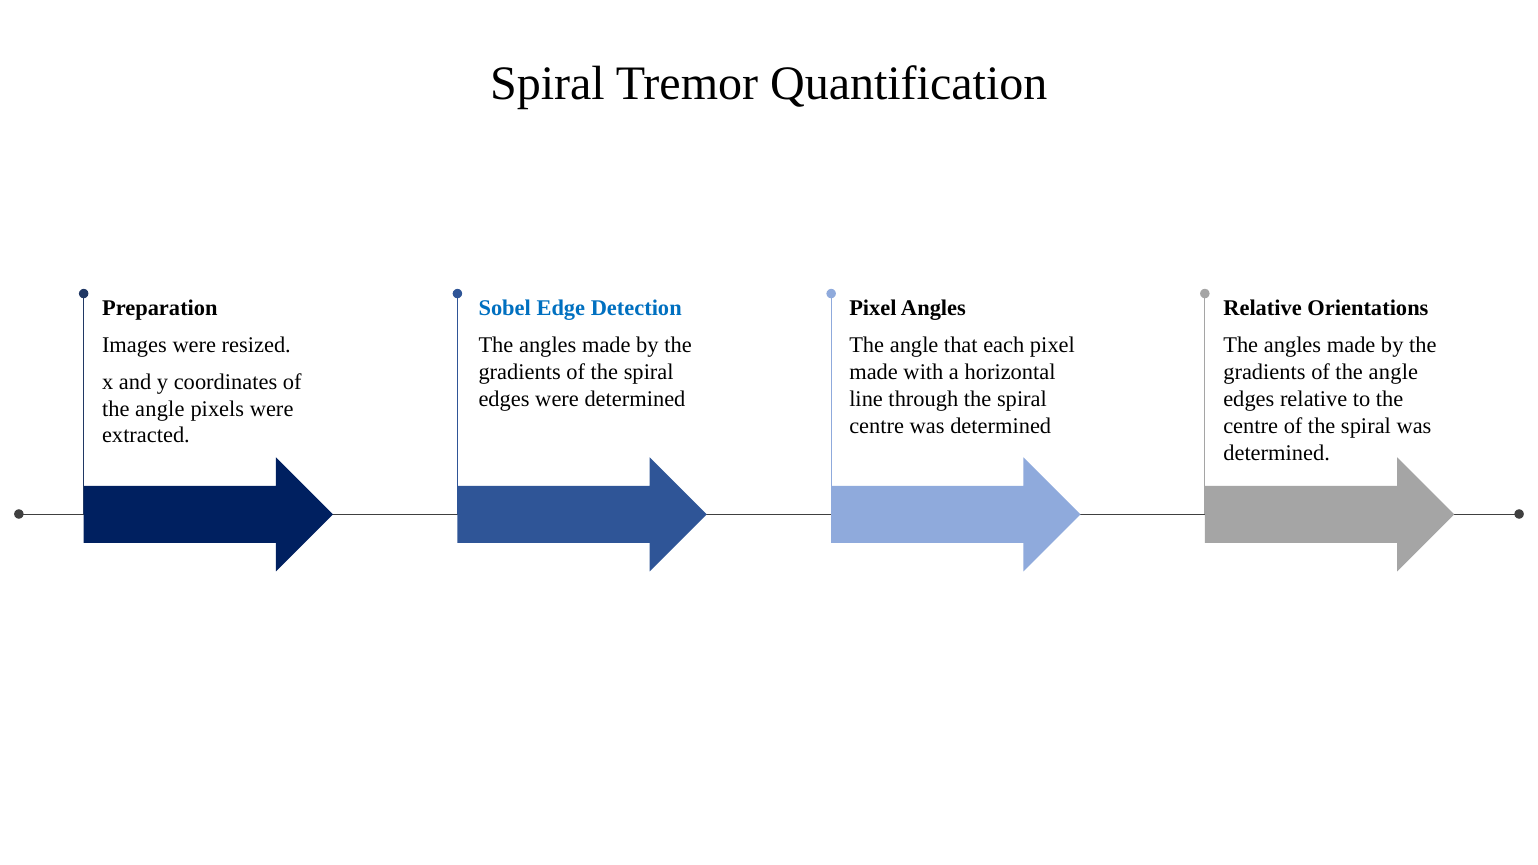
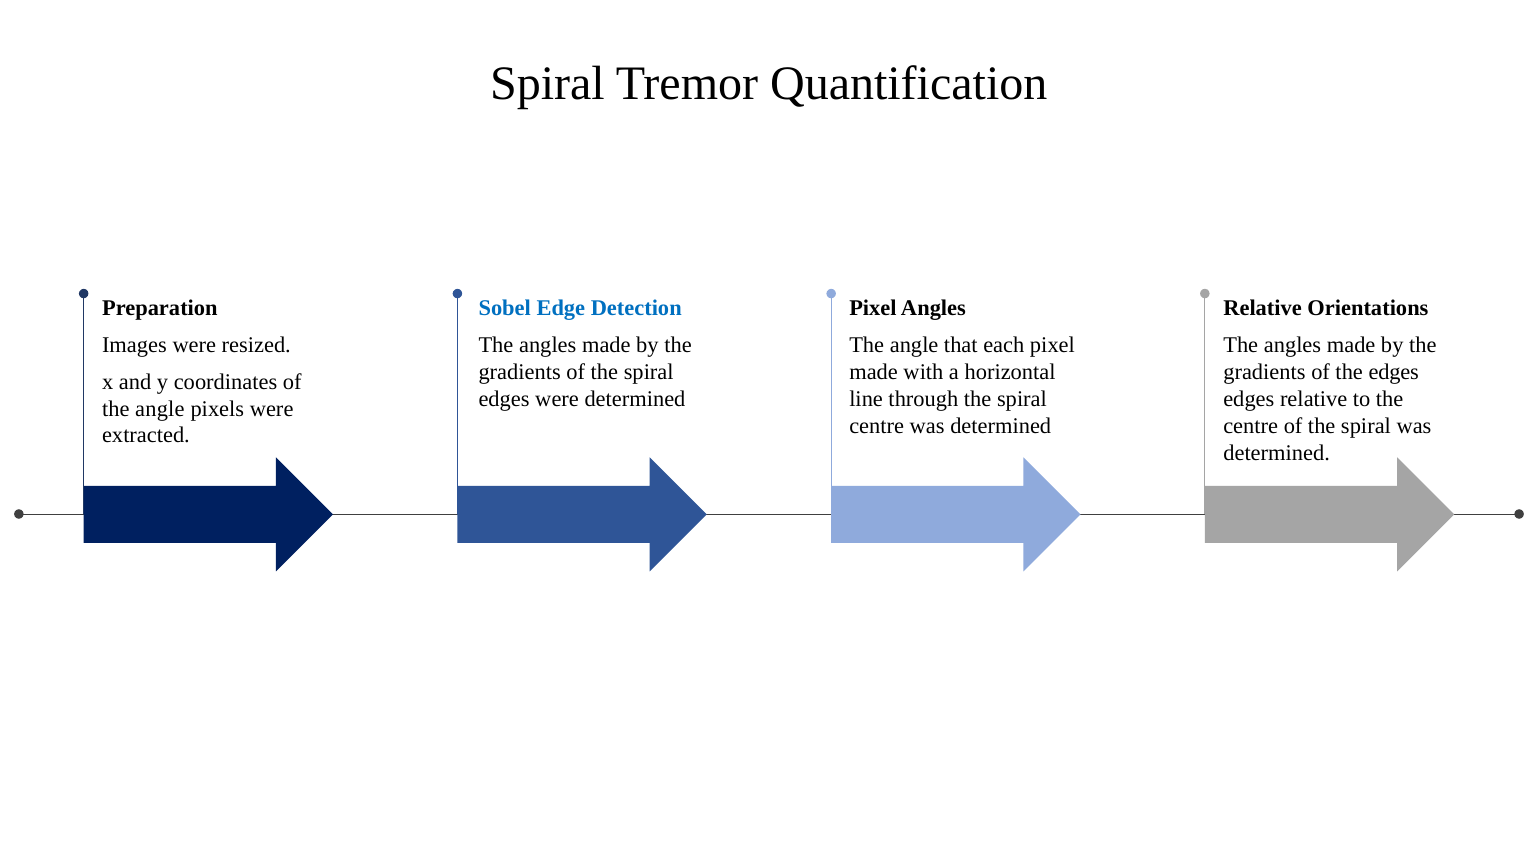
gradients of the angle: angle -> edges (1394, 372)
